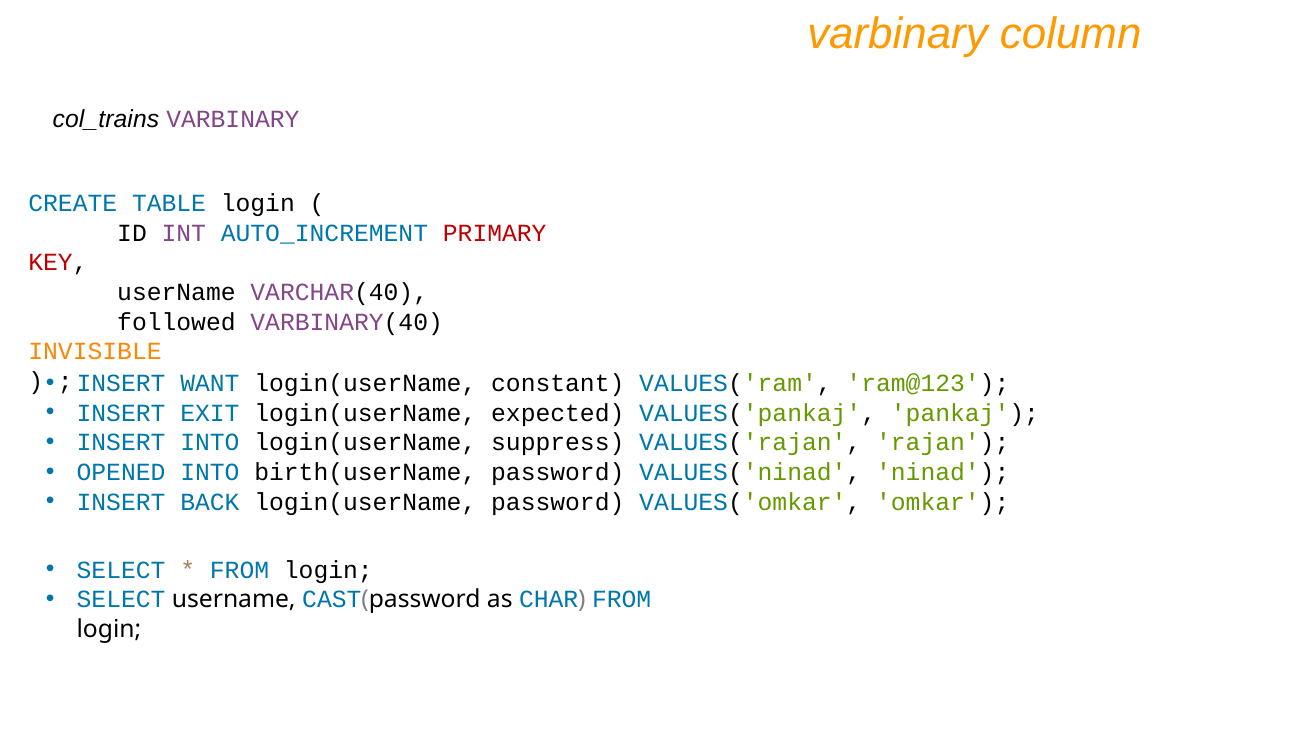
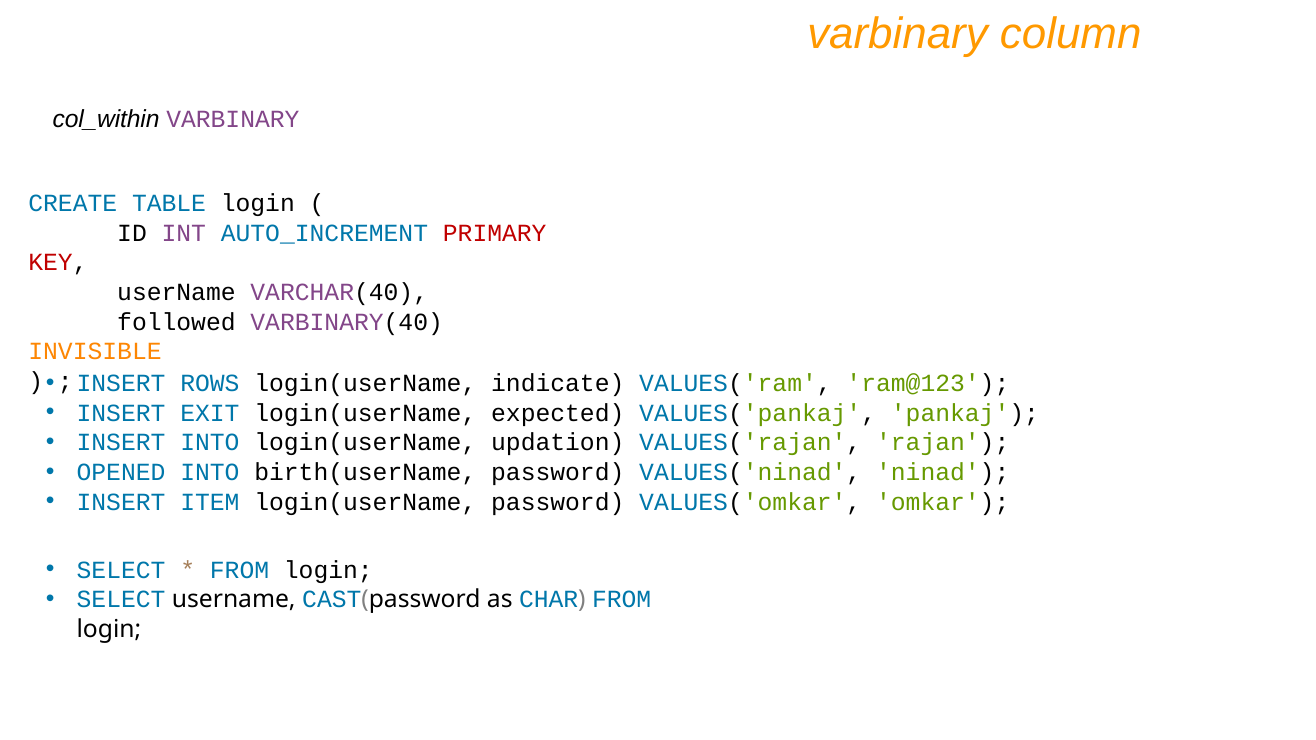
col_trains: col_trains -> col_within (106, 119)
WANT: WANT -> ROWS (210, 384)
constant: constant -> indicate (558, 384)
suppress: suppress -> updation (558, 443)
BACK: BACK -> ITEM (210, 502)
